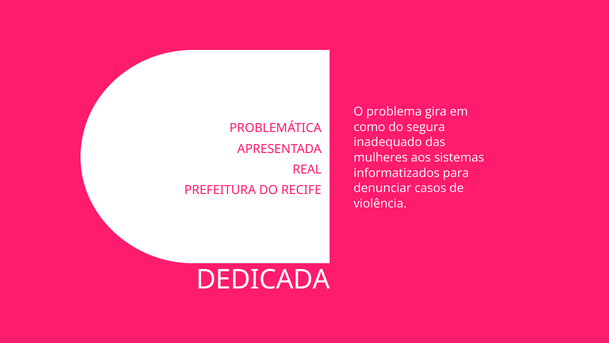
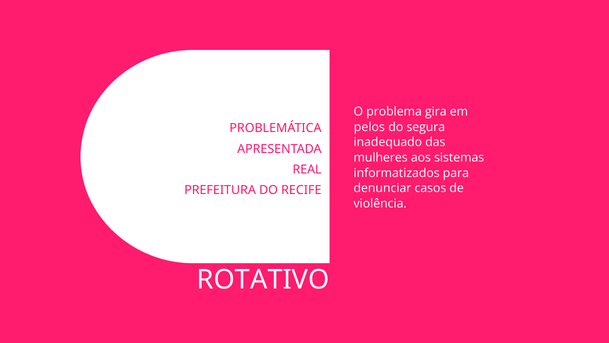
como: como -> pelos (369, 127)
DEDICADA: DEDICADA -> ROTATIVO (263, 279)
